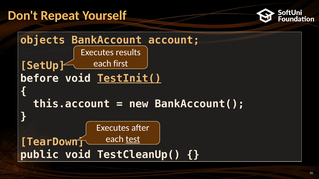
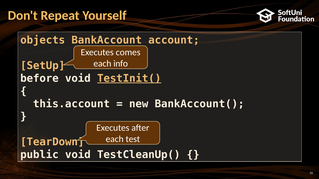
results: results -> comes (128, 52)
first: first -> info (121, 64)
test underline: present -> none (133, 139)
